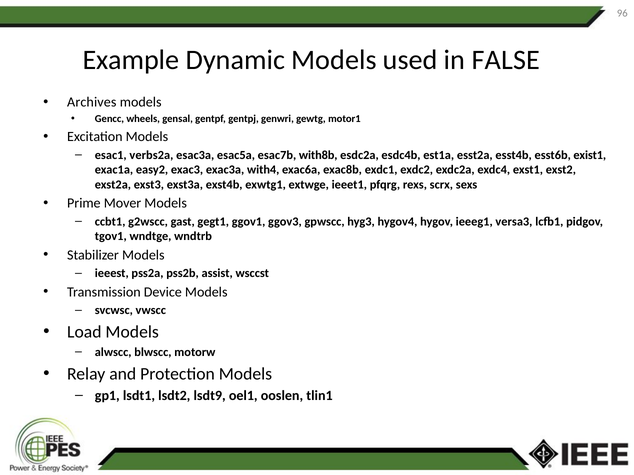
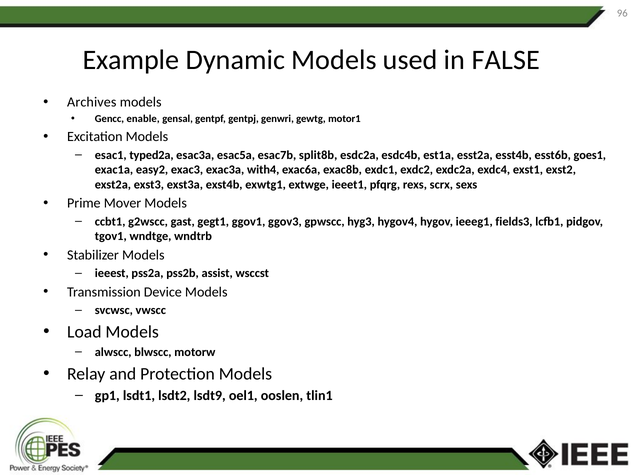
wheels: wheels -> enable (143, 119)
verbs2a: verbs2a -> typed2a (152, 155)
with8b: with8b -> split8b (318, 155)
exist1: exist1 -> goes1 (590, 155)
versa3: versa3 -> fields3 (514, 222)
